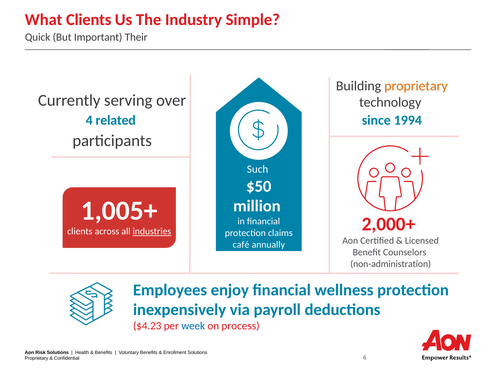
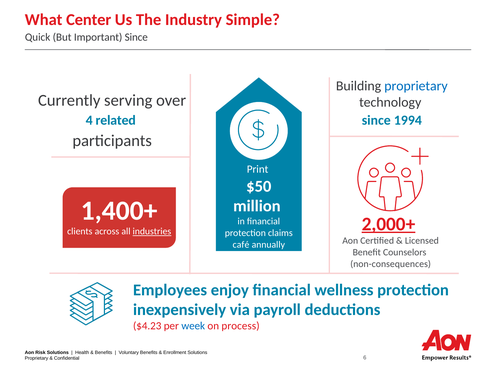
What Clients: Clients -> Center (89, 20)
Important Their: Their -> Since (136, 37)
proprietary colour: orange -> blue (416, 86)
Such: Such -> Print (258, 169)
1,005+: 1,005+ -> 1,400+ (119, 211)
2,000+ underline: none -> present (389, 224)
non-administration: non-administration -> non-consequences (391, 264)
